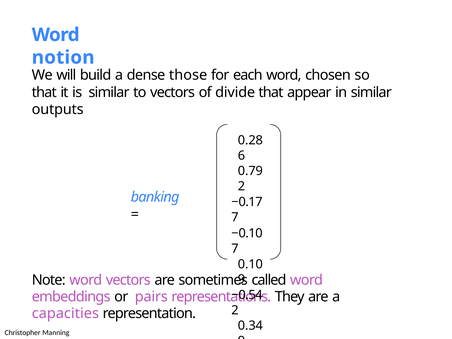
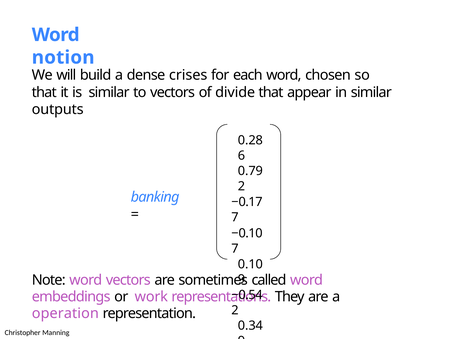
those: those -> crises (188, 75)
pairs: pairs -> work (151, 297)
capacities: capacities -> operation (65, 313)
